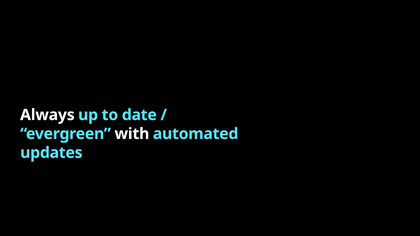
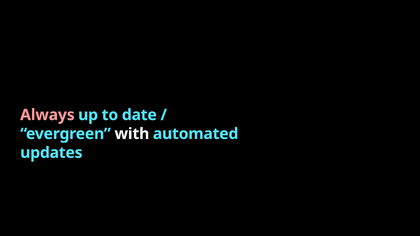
Always colour: white -> pink (47, 115)
